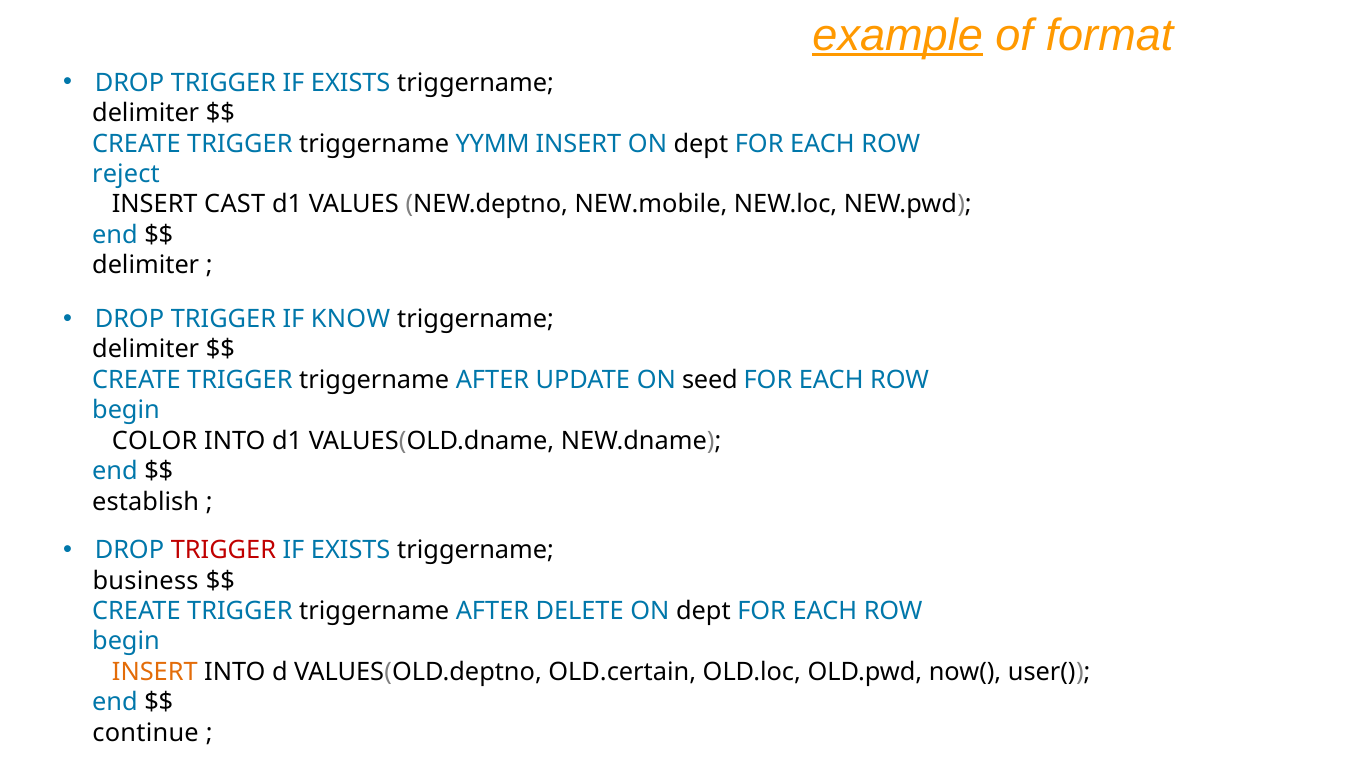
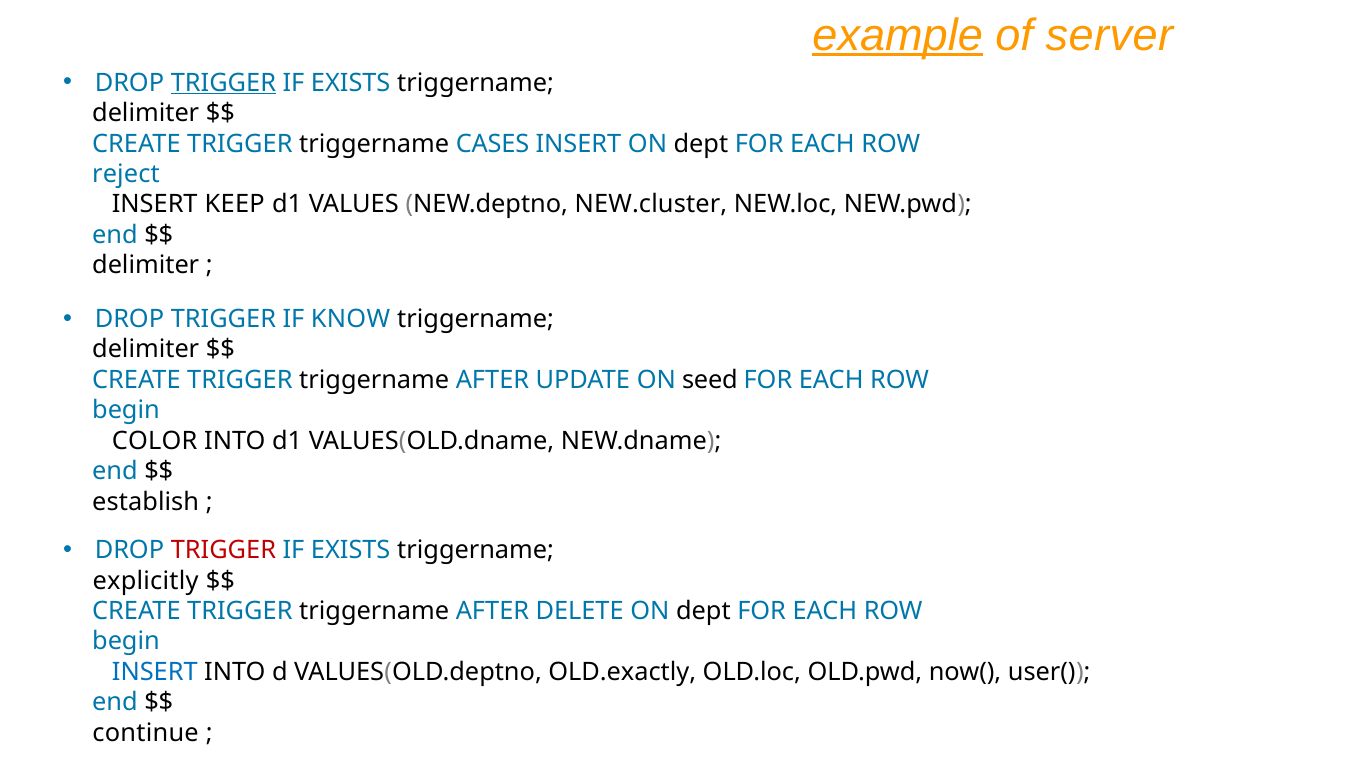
format: format -> server (1109, 35)
TRIGGER underline: none -> present (223, 83)
YYMM: YYMM -> CASES (493, 144)
CAST: CAST -> KEEP (235, 205)
NEW.mobile: NEW.mobile -> NEW.cluster (651, 205)
business: business -> explicitly (146, 581)
INSERT colour: orange -> blue (155, 672)
OLD.certain: OLD.certain -> OLD.exactly (622, 672)
